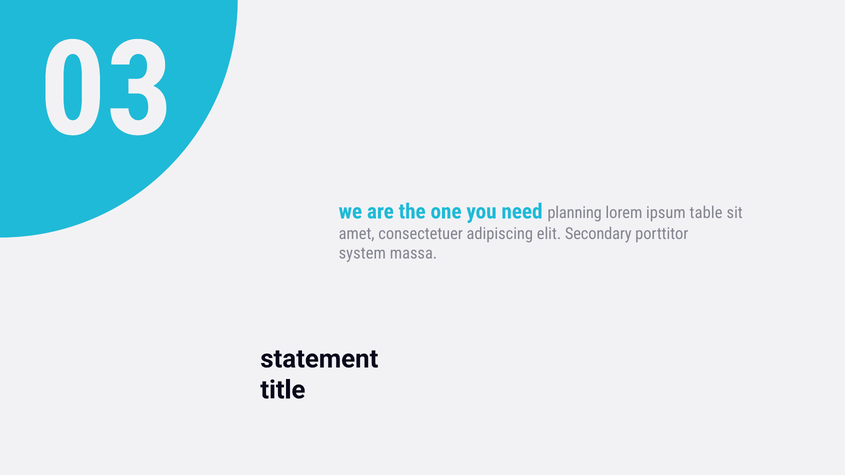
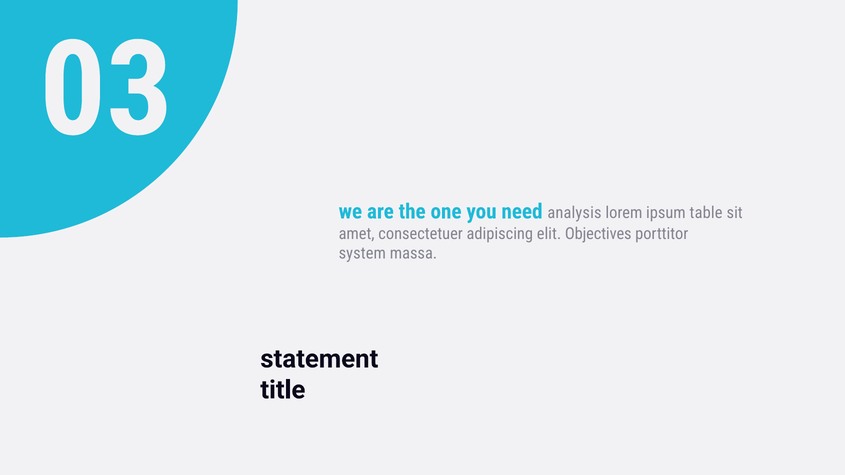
planning: planning -> analysis (574, 213)
Secondary: Secondary -> Objectives (598, 234)
